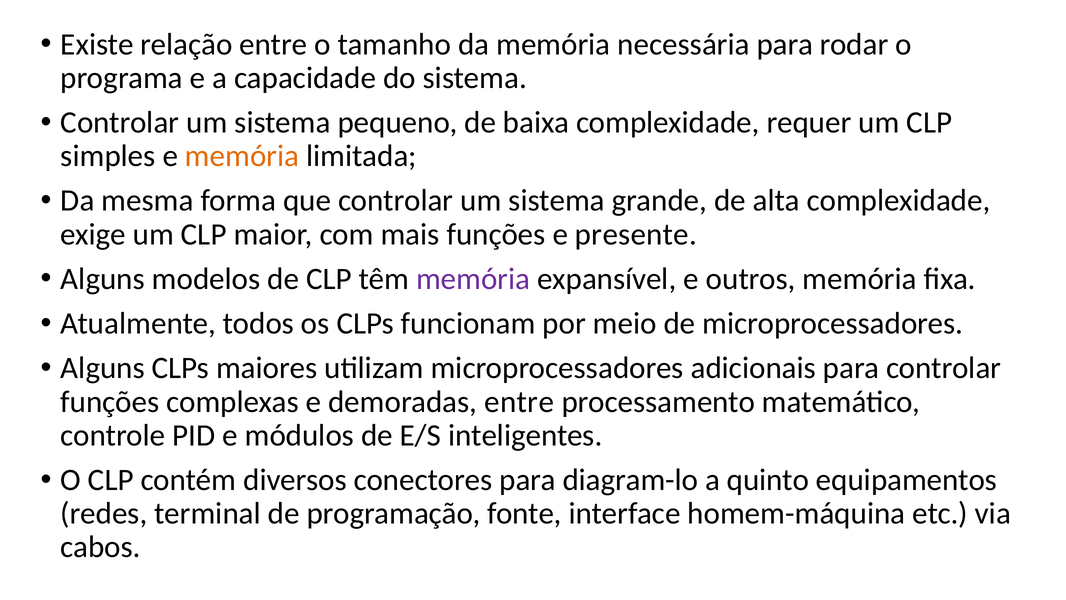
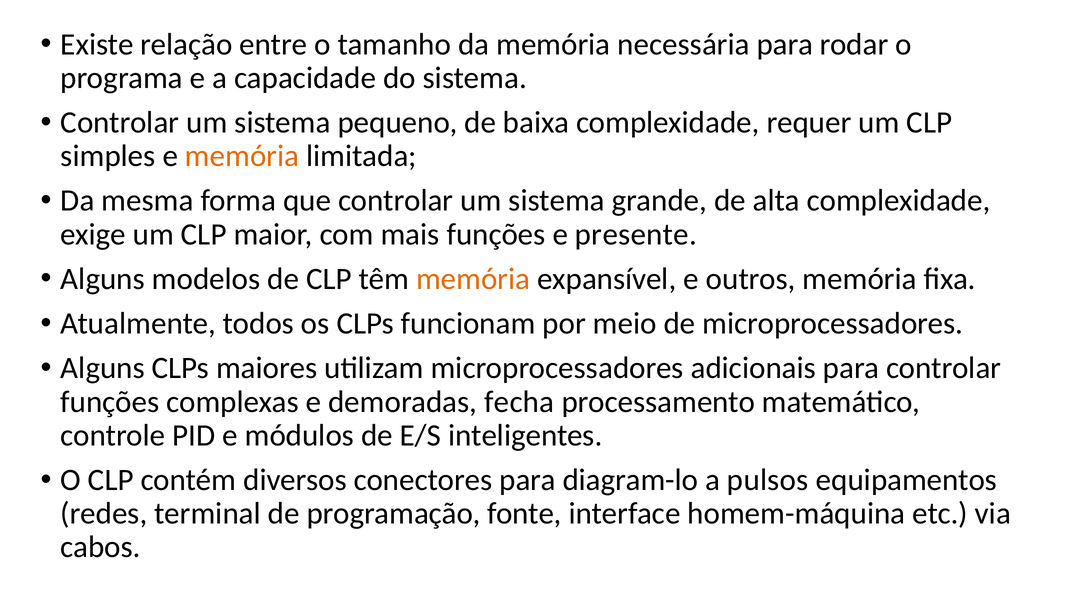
memória colour: purple -> orange (473, 279)
demoradas entre: entre -> fecha (519, 402)
quinto: quinto -> pulsos (768, 480)
